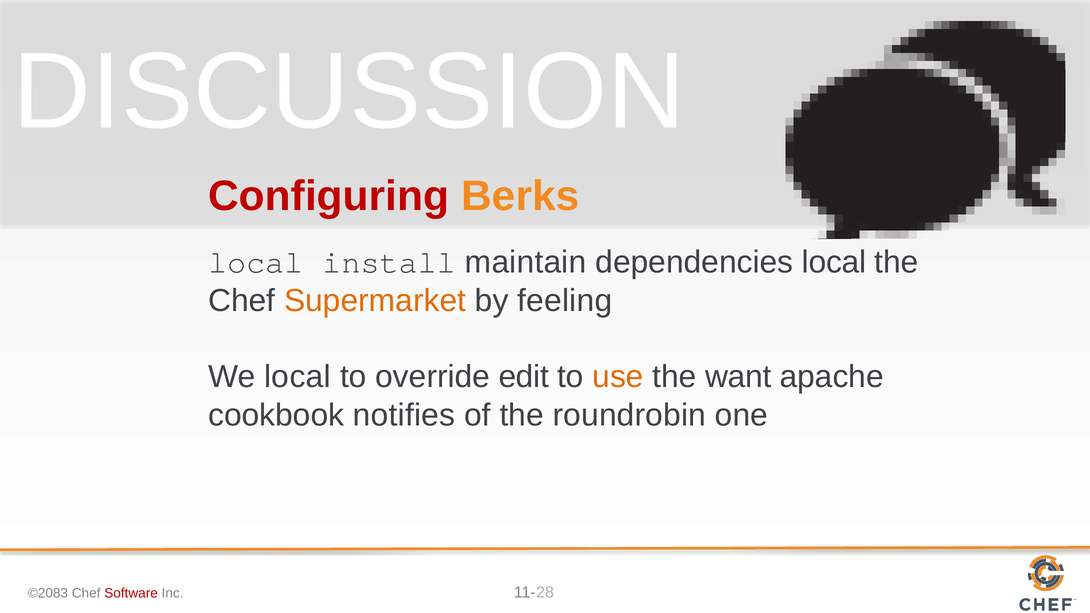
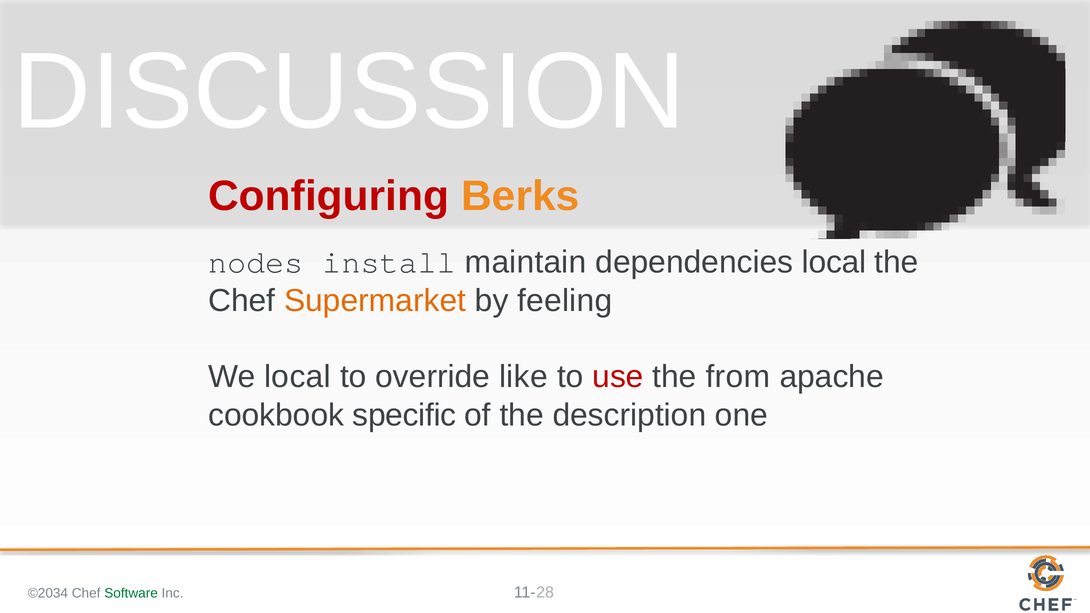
local: local -> nodes (256, 262)
edit: edit -> like (523, 377)
use colour: orange -> red (618, 377)
want: want -> from (738, 377)
notifies: notifies -> specific (404, 415)
roundrobin: roundrobin -> description (629, 415)
©2083: ©2083 -> ©2034 (48, 593)
Software colour: red -> green (131, 593)
